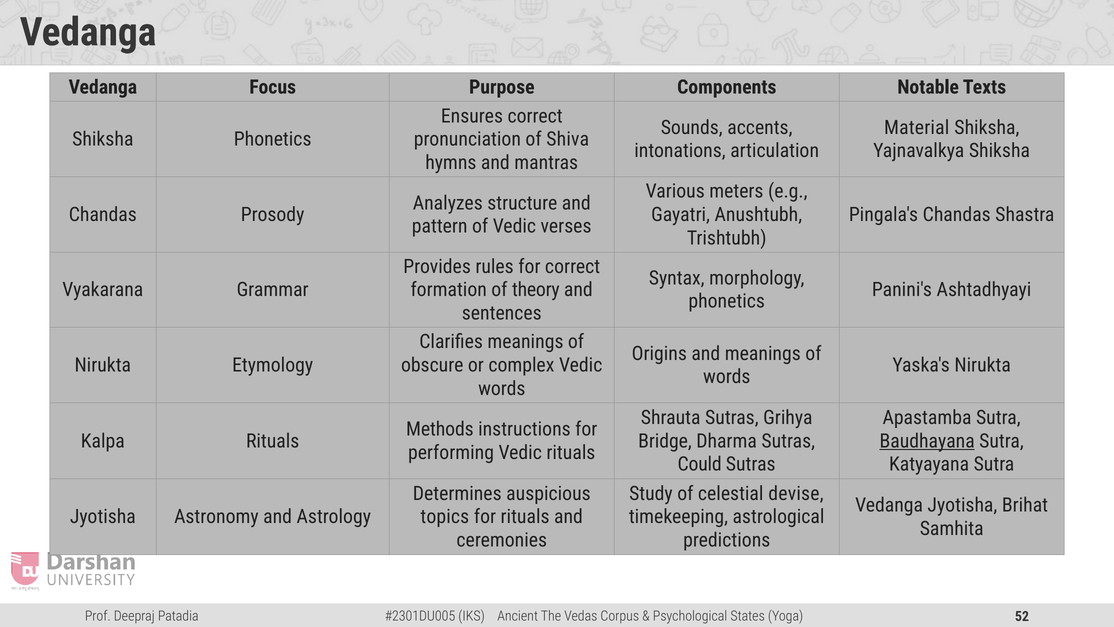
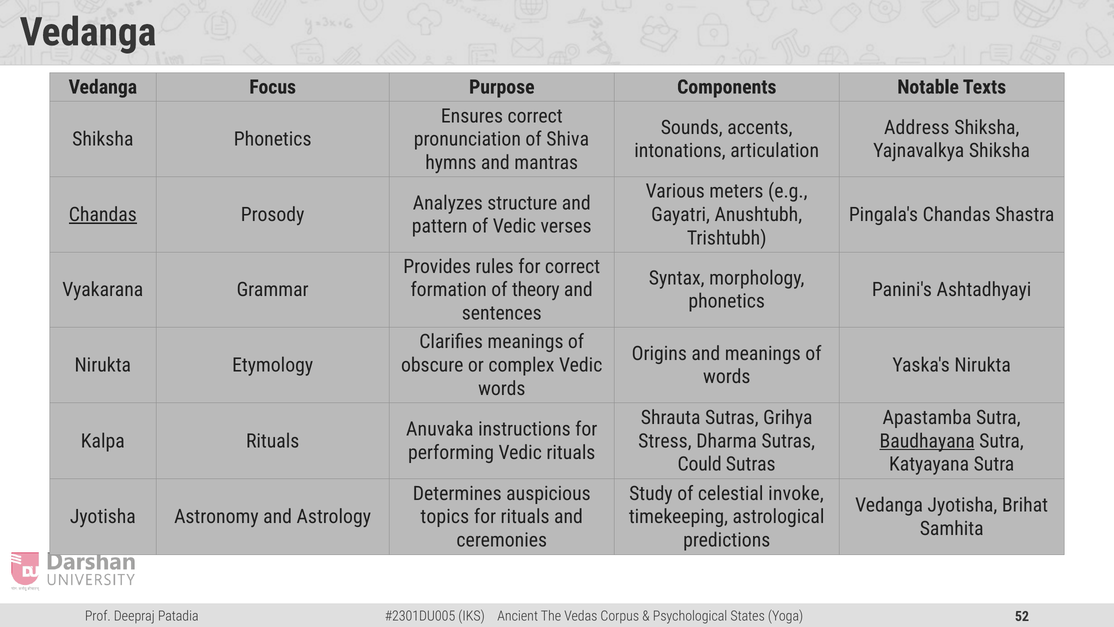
Material: Material -> Address (917, 128)
Chandas underline: none -> present (103, 215)
Methods: Methods -> Anuvaka (440, 429)
Bridge: Bridge -> Stress (665, 441)
devise: devise -> invoke (796, 493)
